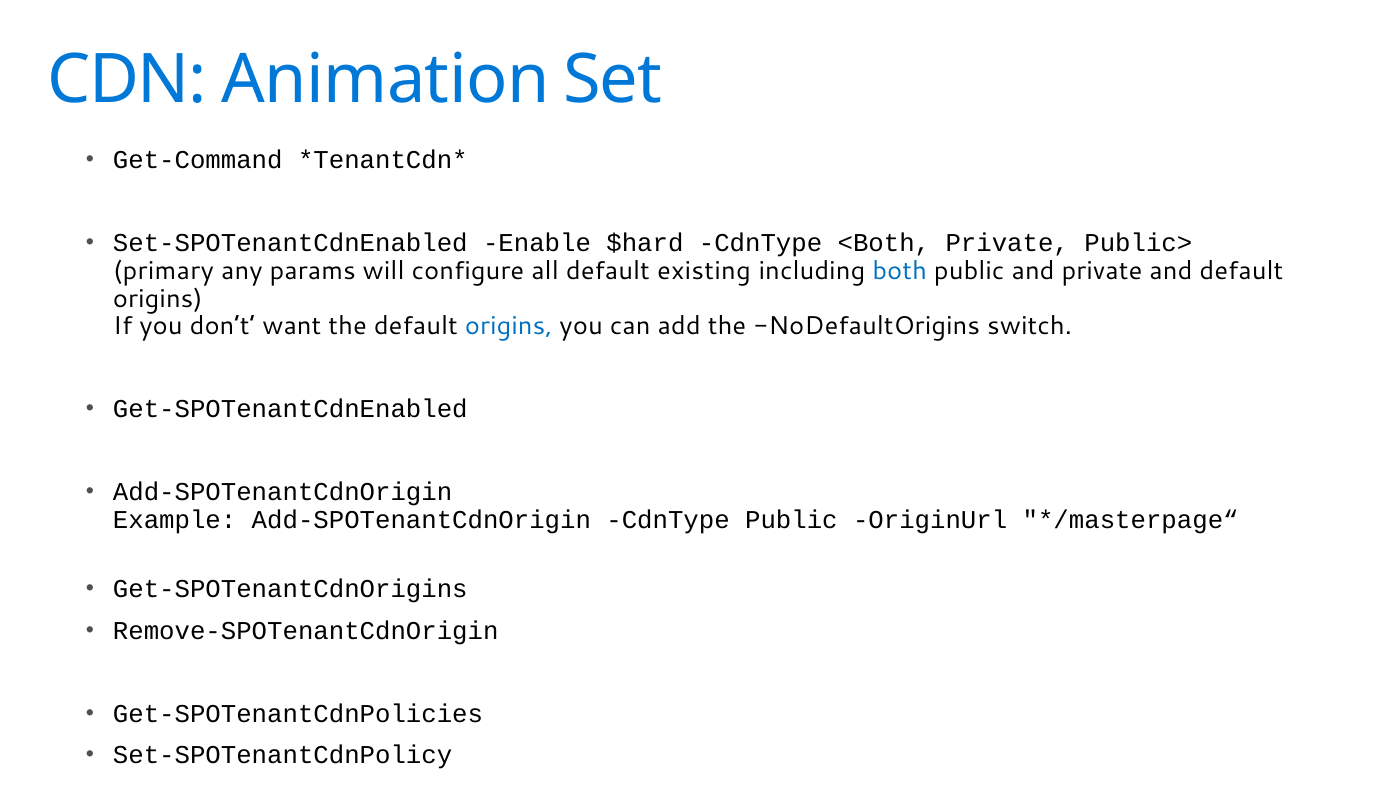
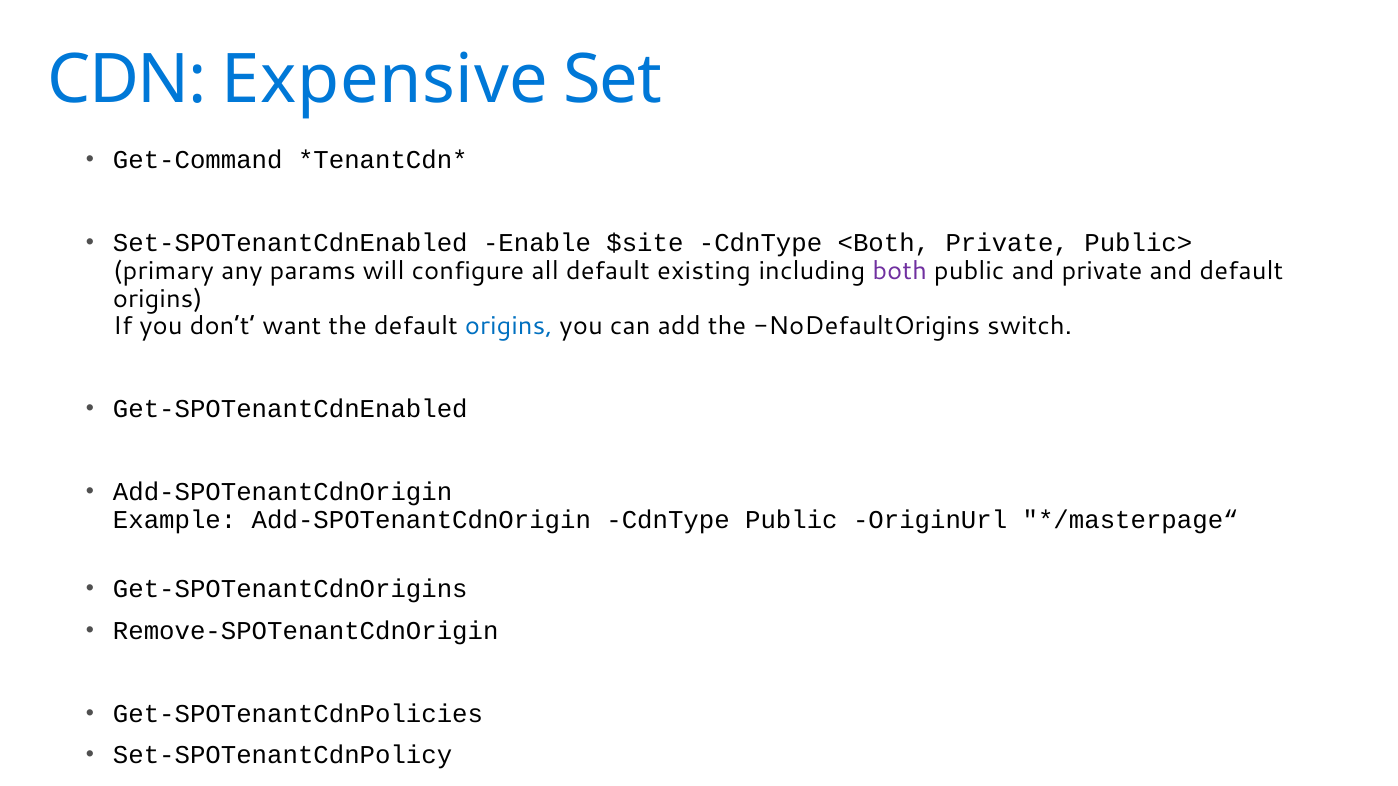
Animation: Animation -> Expensive (385, 80)
$hard: $hard -> $site (645, 243)
both colour: blue -> purple (900, 271)
